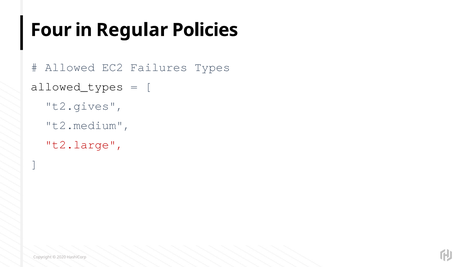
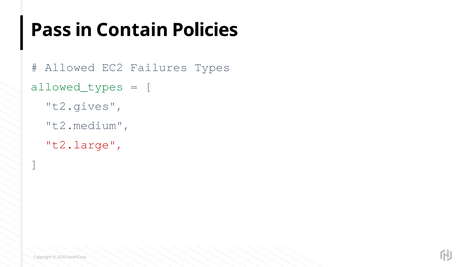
Four: Four -> Pass (51, 30)
Regular: Regular -> Contain (132, 30)
allowed_types colour: black -> green (77, 87)
